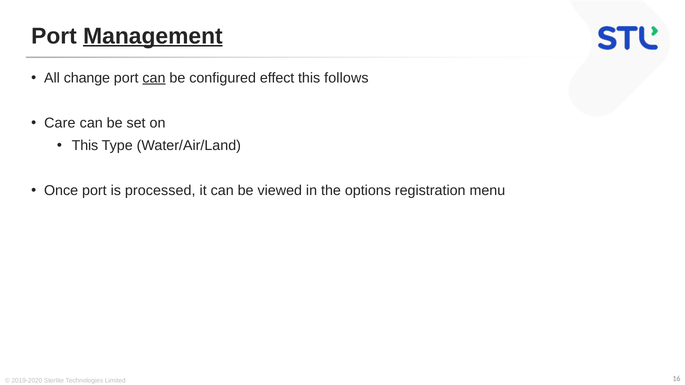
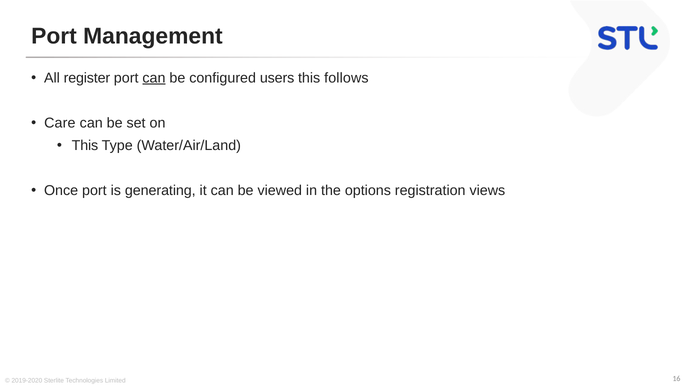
Management underline: present -> none (153, 36)
change: change -> register (87, 78)
effect: effect -> users (277, 78)
processed: processed -> generating (160, 191)
menu: menu -> views (487, 191)
